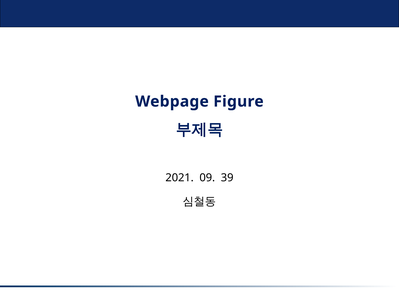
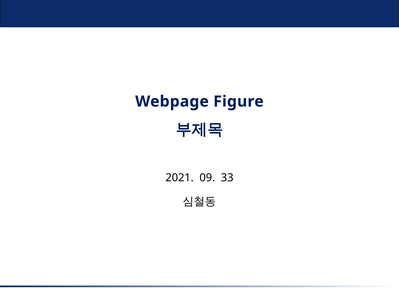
39: 39 -> 33 (227, 178)
